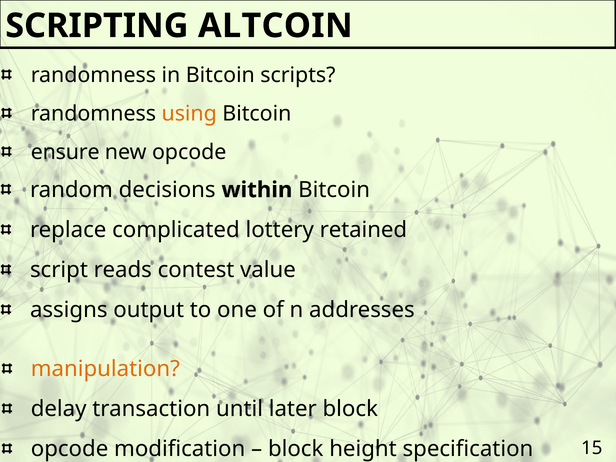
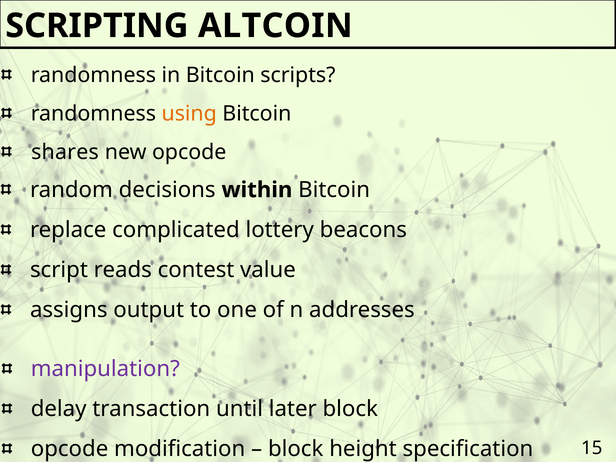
ensure: ensure -> shares (65, 152)
retained: retained -> beacons (363, 230)
manipulation colour: orange -> purple (105, 369)
